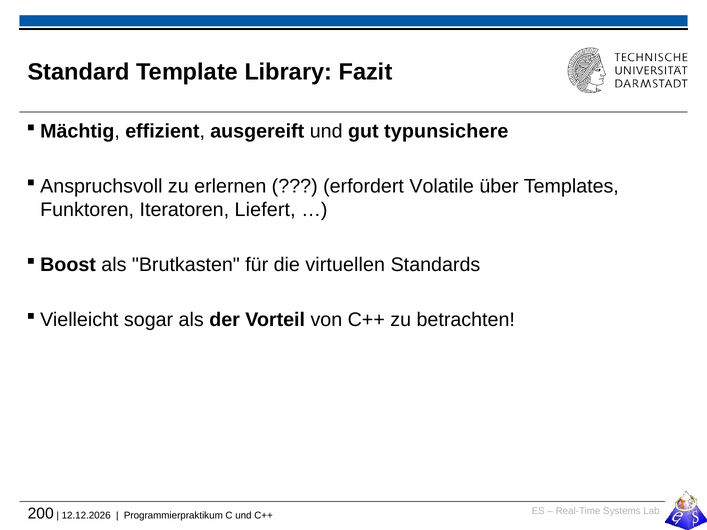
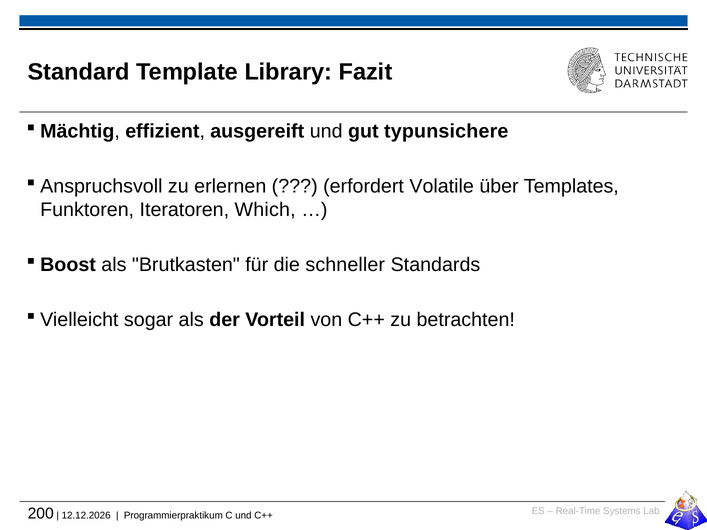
Liefert: Liefert -> Which (265, 210)
virtuellen: virtuellen -> schneller (345, 265)
